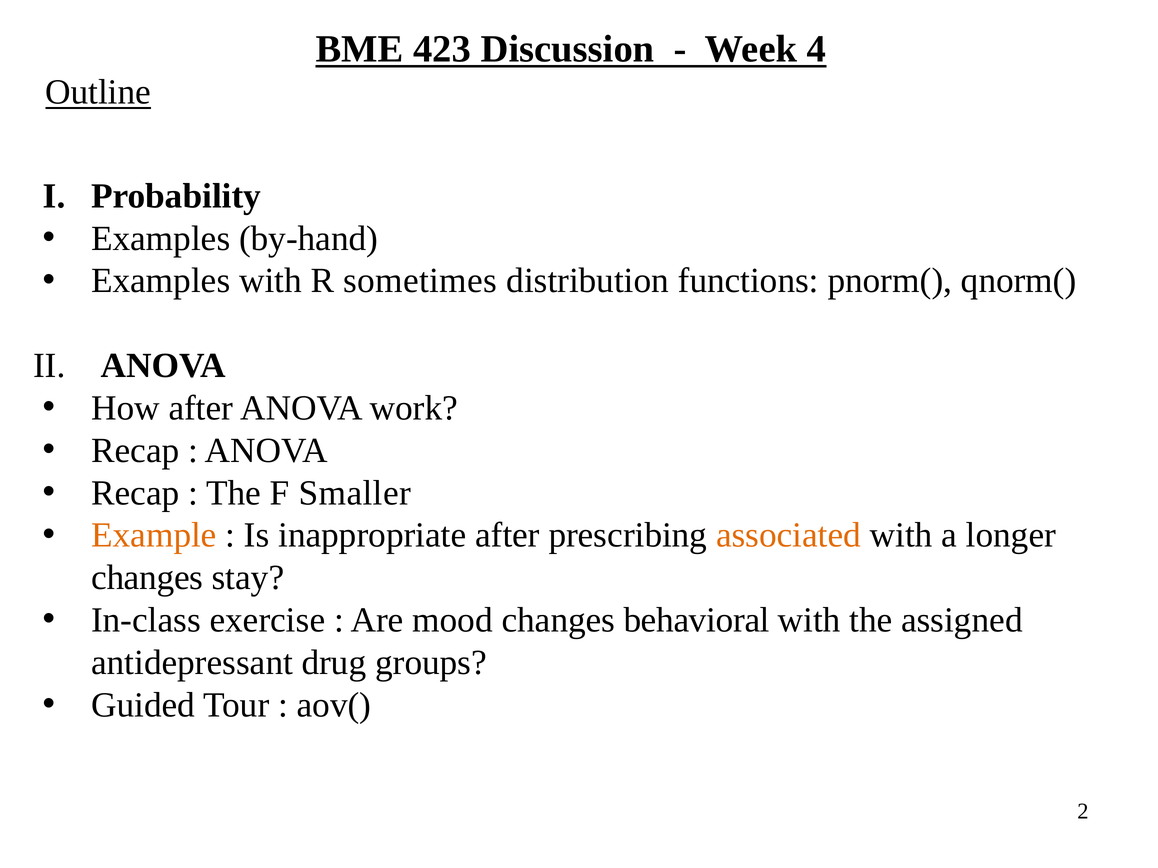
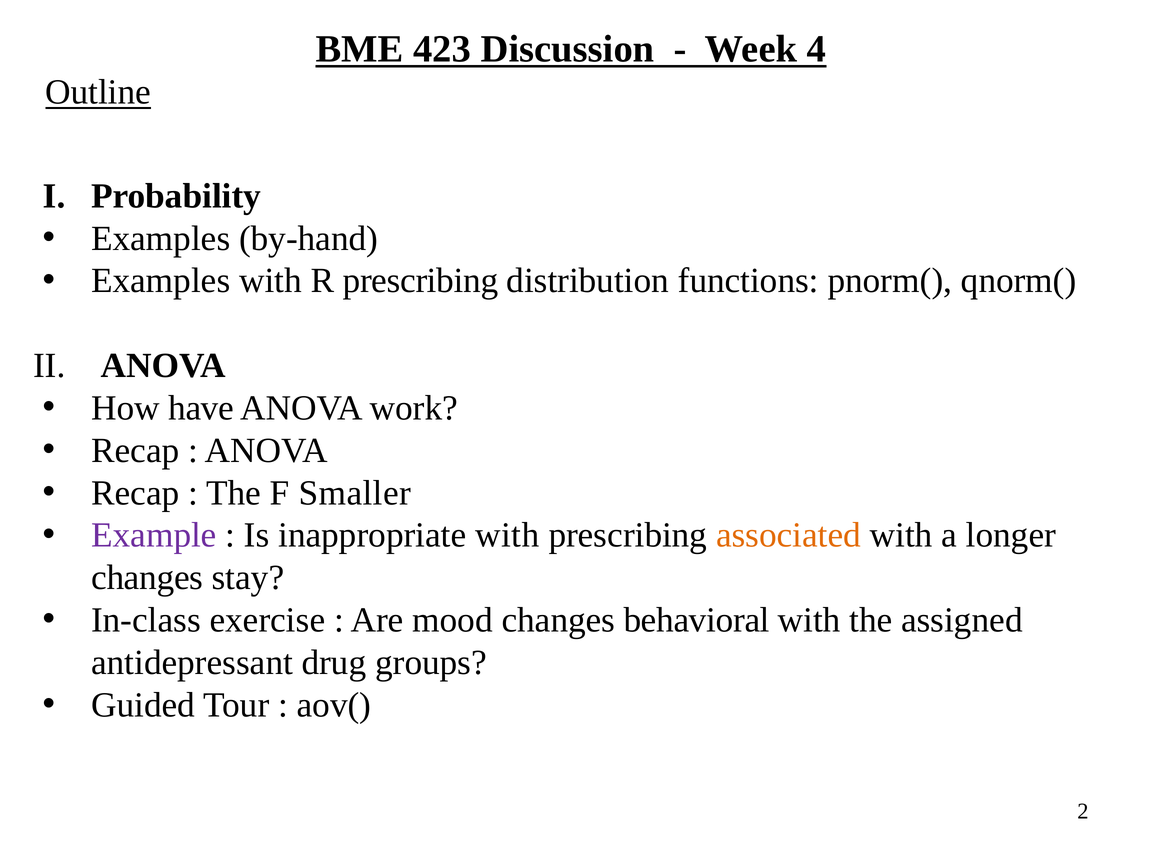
R sometimes: sometimes -> prescribing (420, 281)
How after: after -> have (201, 408)
Example colour: orange -> purple (154, 536)
inappropriate after: after -> with (507, 536)
